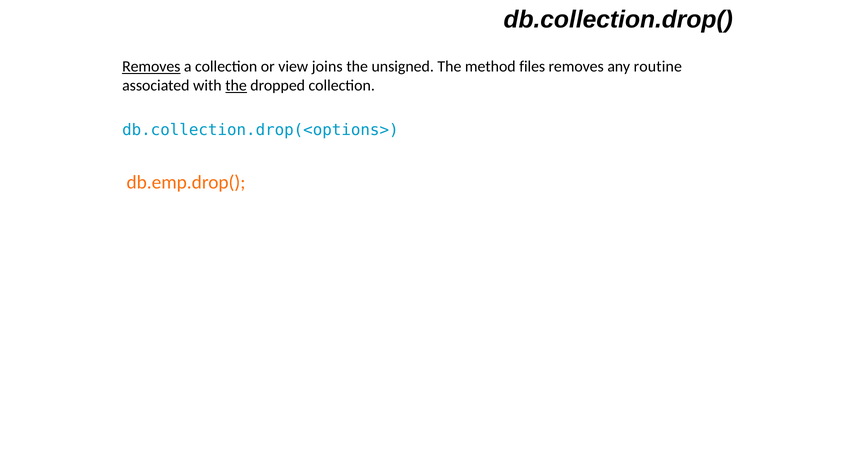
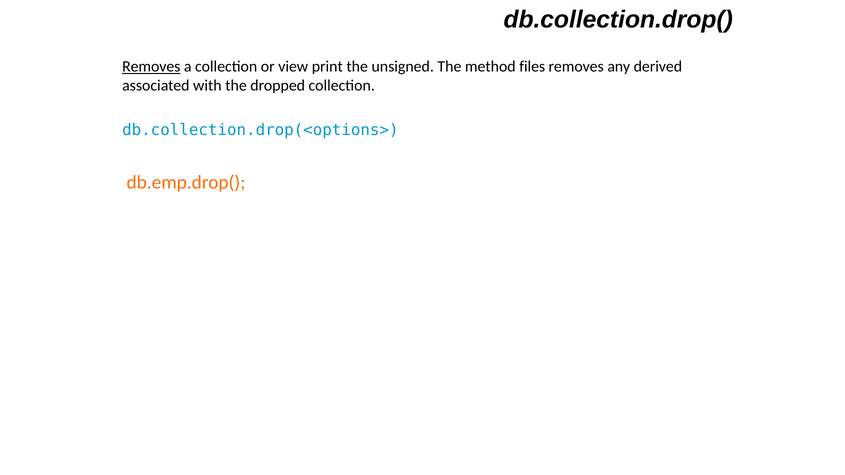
joins: joins -> print (327, 67)
routine: routine -> derived (658, 67)
the underline: present -> none (236, 86)
